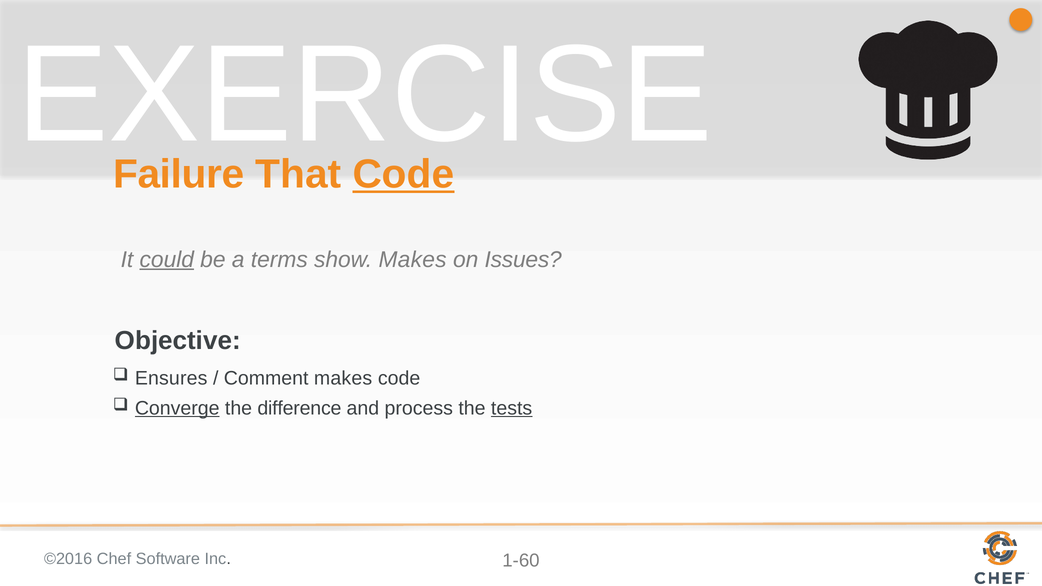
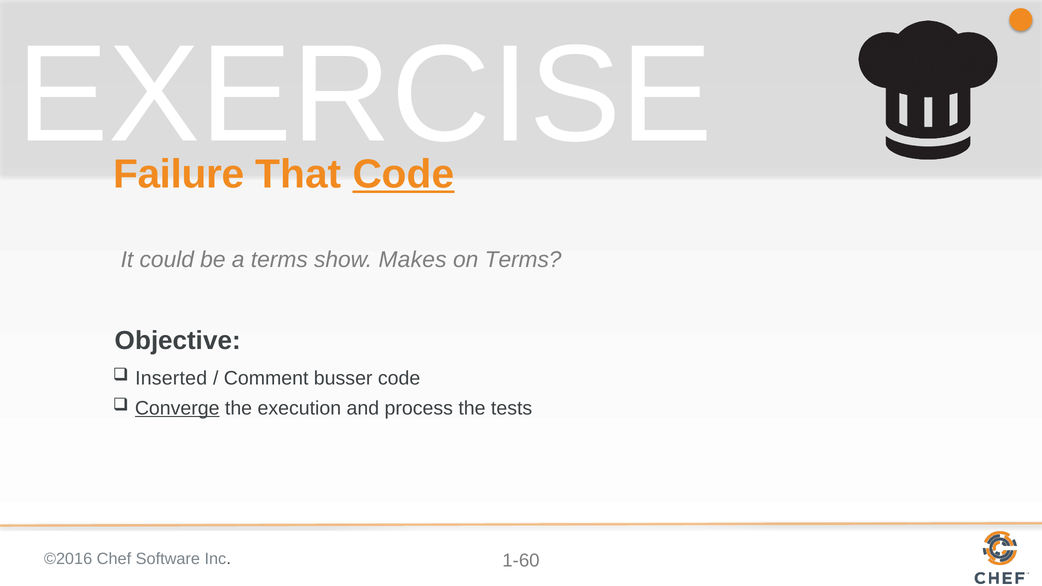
could underline: present -> none (167, 260)
on Issues: Issues -> Terms (523, 260)
Ensures: Ensures -> Inserted (171, 378)
Comment makes: makes -> busser (343, 378)
difference: difference -> execution (299, 408)
tests underline: present -> none (512, 408)
